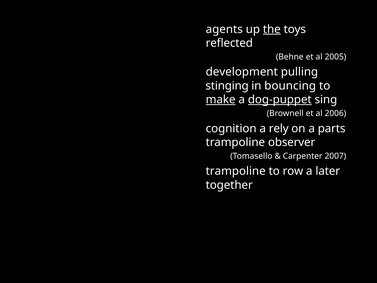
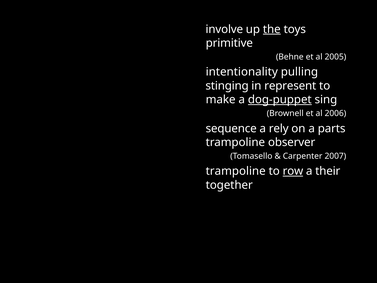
agents: agents -> involve (224, 29)
reﬂected: reﬂected -> primitive (229, 43)
development: development -> intentionality (242, 72)
bouncing: bouncing -> represent (290, 86)
make underline: present -> none (221, 100)
cognition: cognition -> sequence (231, 128)
row underline: none -> present (293, 171)
later: later -> their (328, 171)
